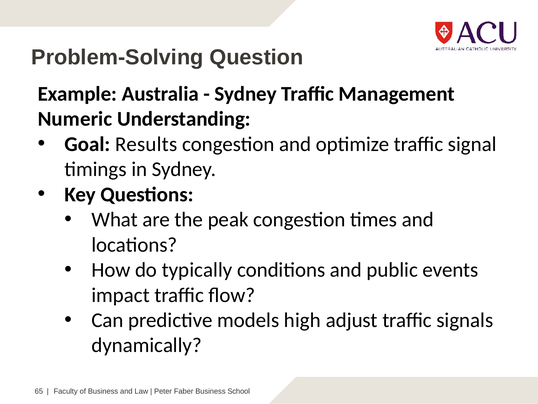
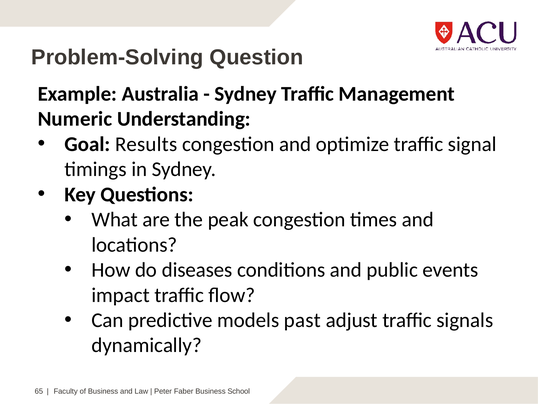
typically: typically -> diseases (197, 270)
high: high -> past (302, 320)
